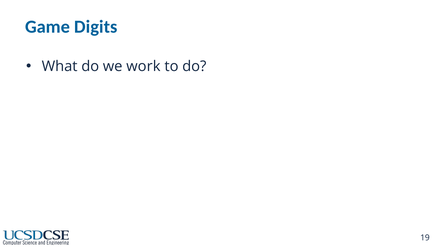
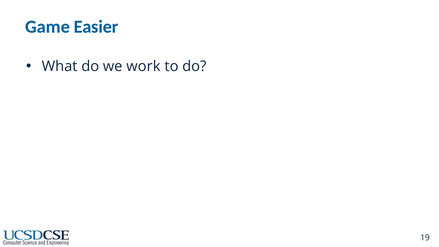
Digits: Digits -> Easier (96, 27)
